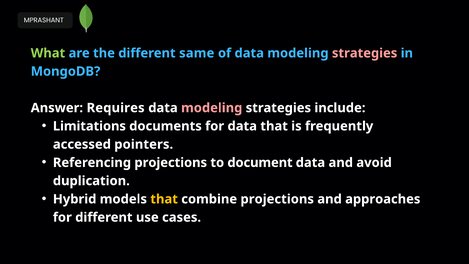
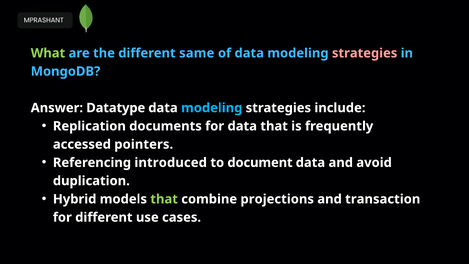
Requires: Requires -> Datatype (116, 108)
modeling colour: pink -> light blue (212, 108)
Limitations: Limitations -> Replication (89, 126)
Referencing projections: projections -> introduced (171, 163)
that colour: yellow -> light green (164, 199)
approaches: approaches -> transaction (383, 199)
